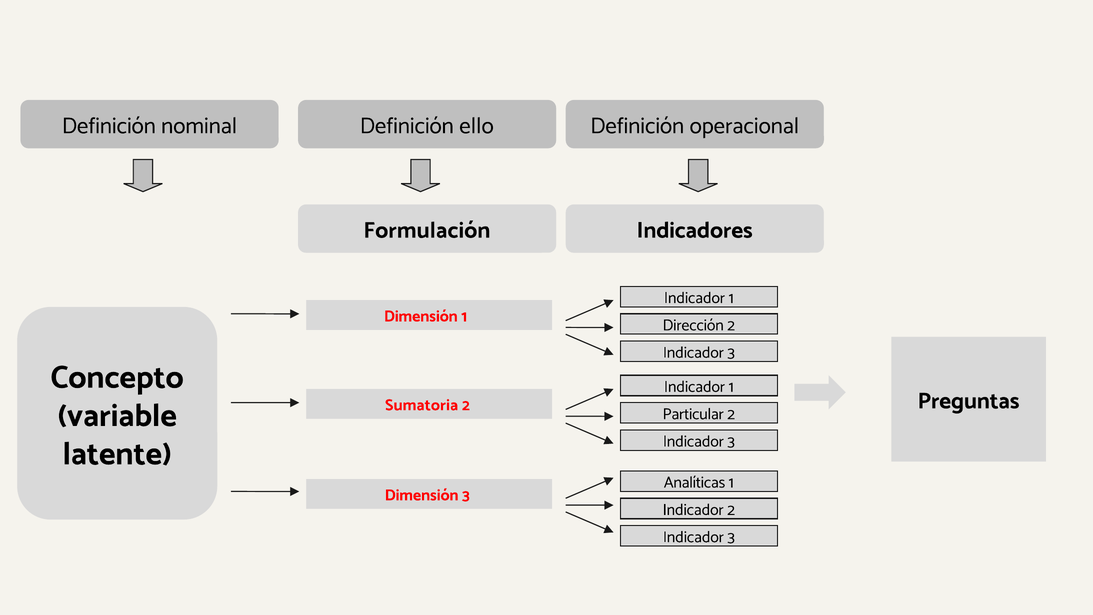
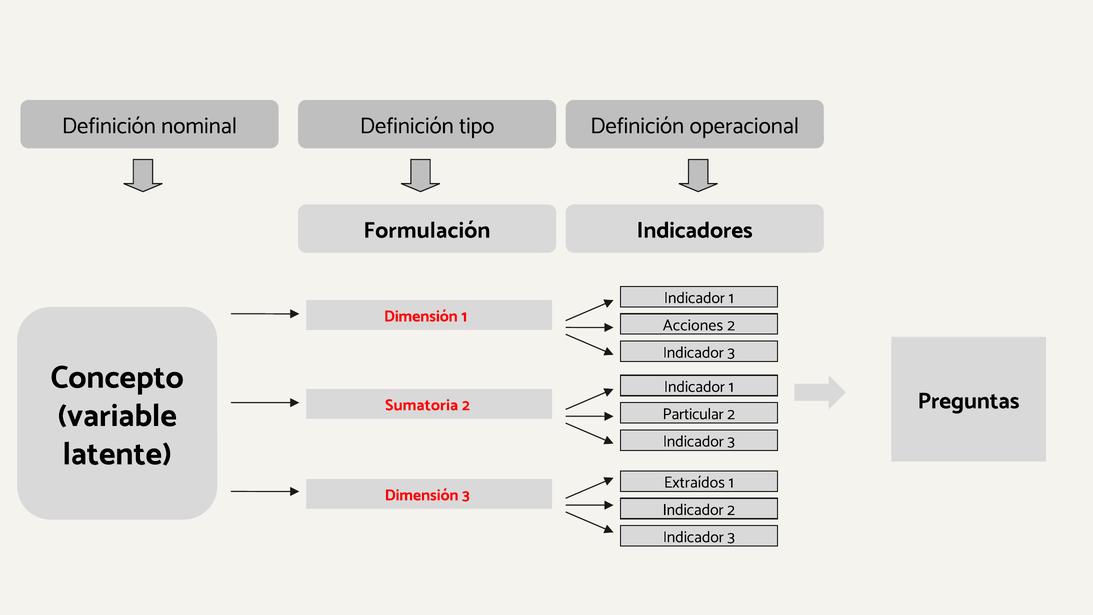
ello: ello -> tipo (477, 126)
Dirección: Dirección -> Acciones (693, 325)
Analíticas: Analíticas -> Extraídos (694, 482)
